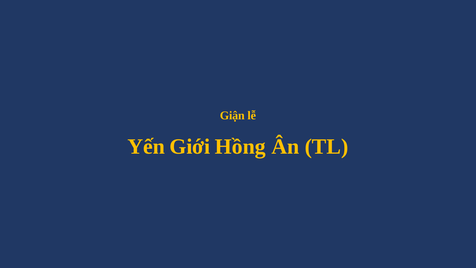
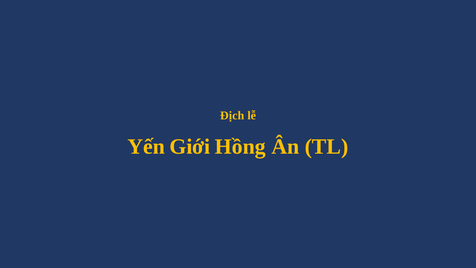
Giận: Giận -> Địch (232, 116)
